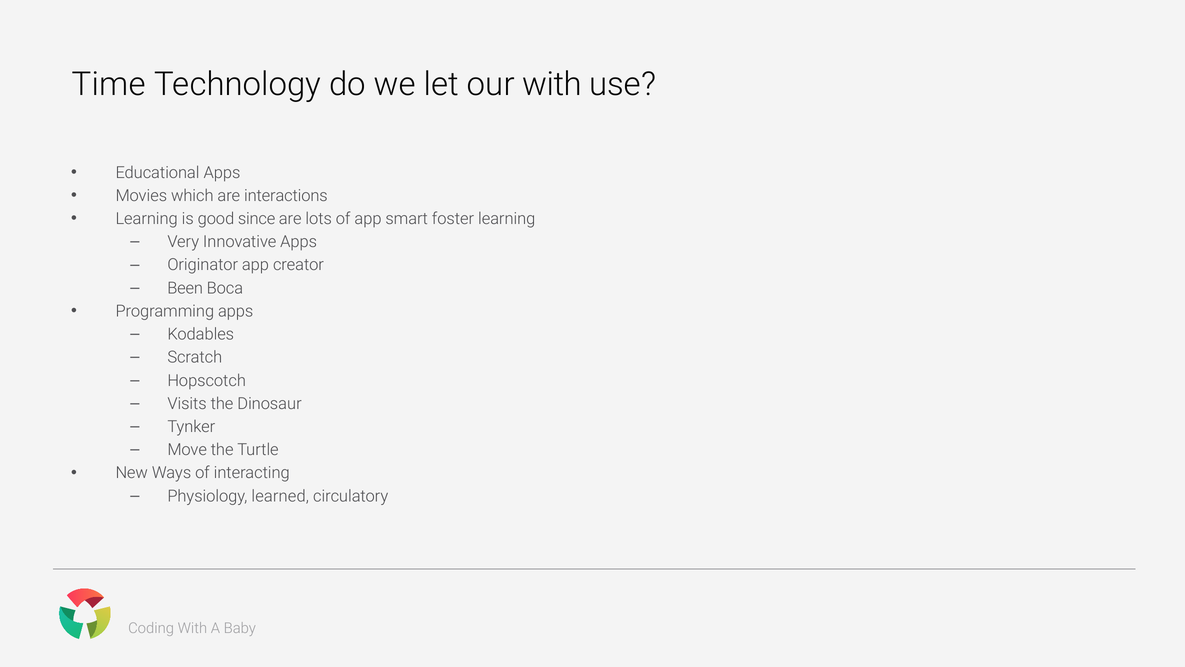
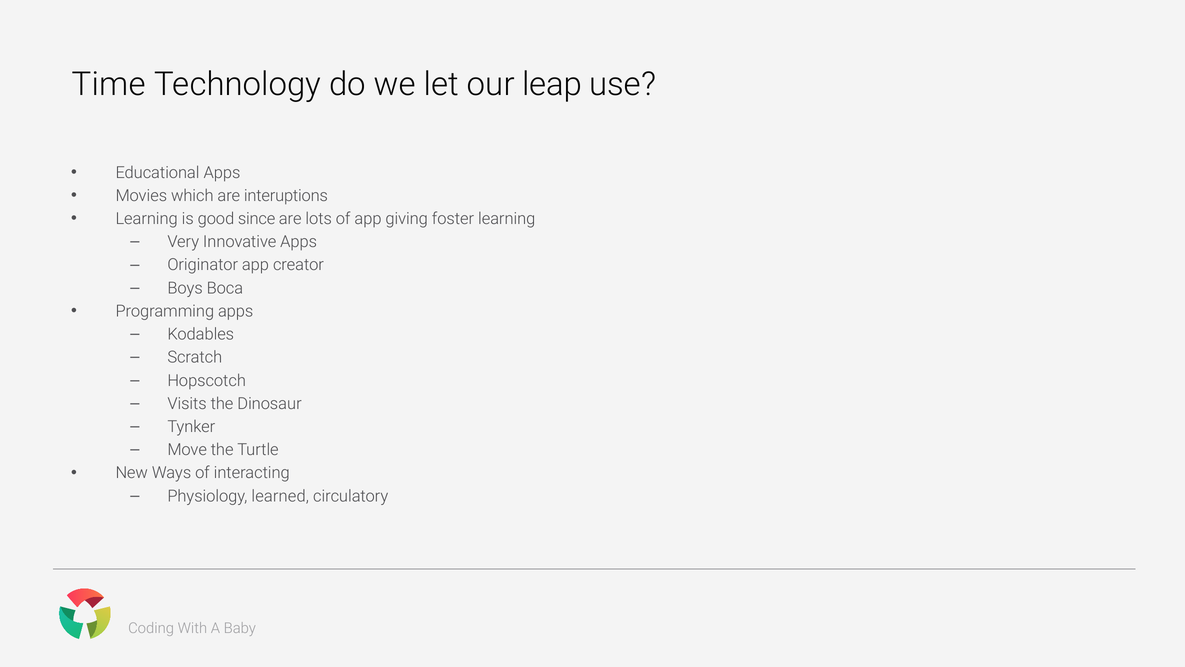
our with: with -> leap (552, 85)
interactions: interactions -> interuptions (286, 196)
smart: smart -> giving (407, 219)
Been: Been -> Boys (185, 288)
